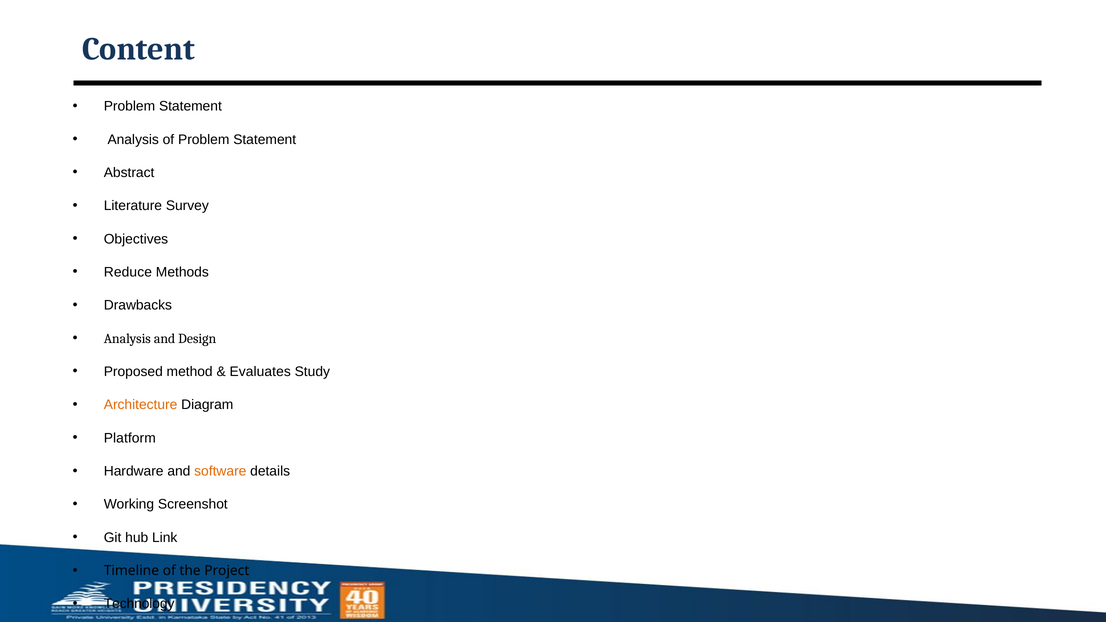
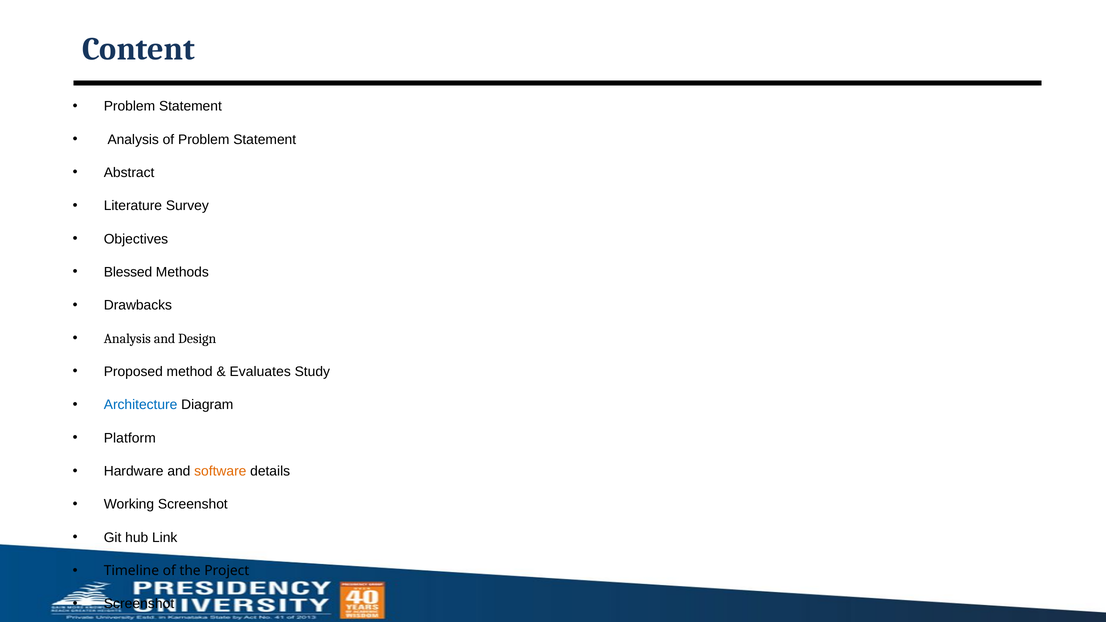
Reduce: Reduce -> Blessed (128, 272)
Architecture colour: orange -> blue (141, 405)
Technology: Technology -> Screenshot (139, 604)
